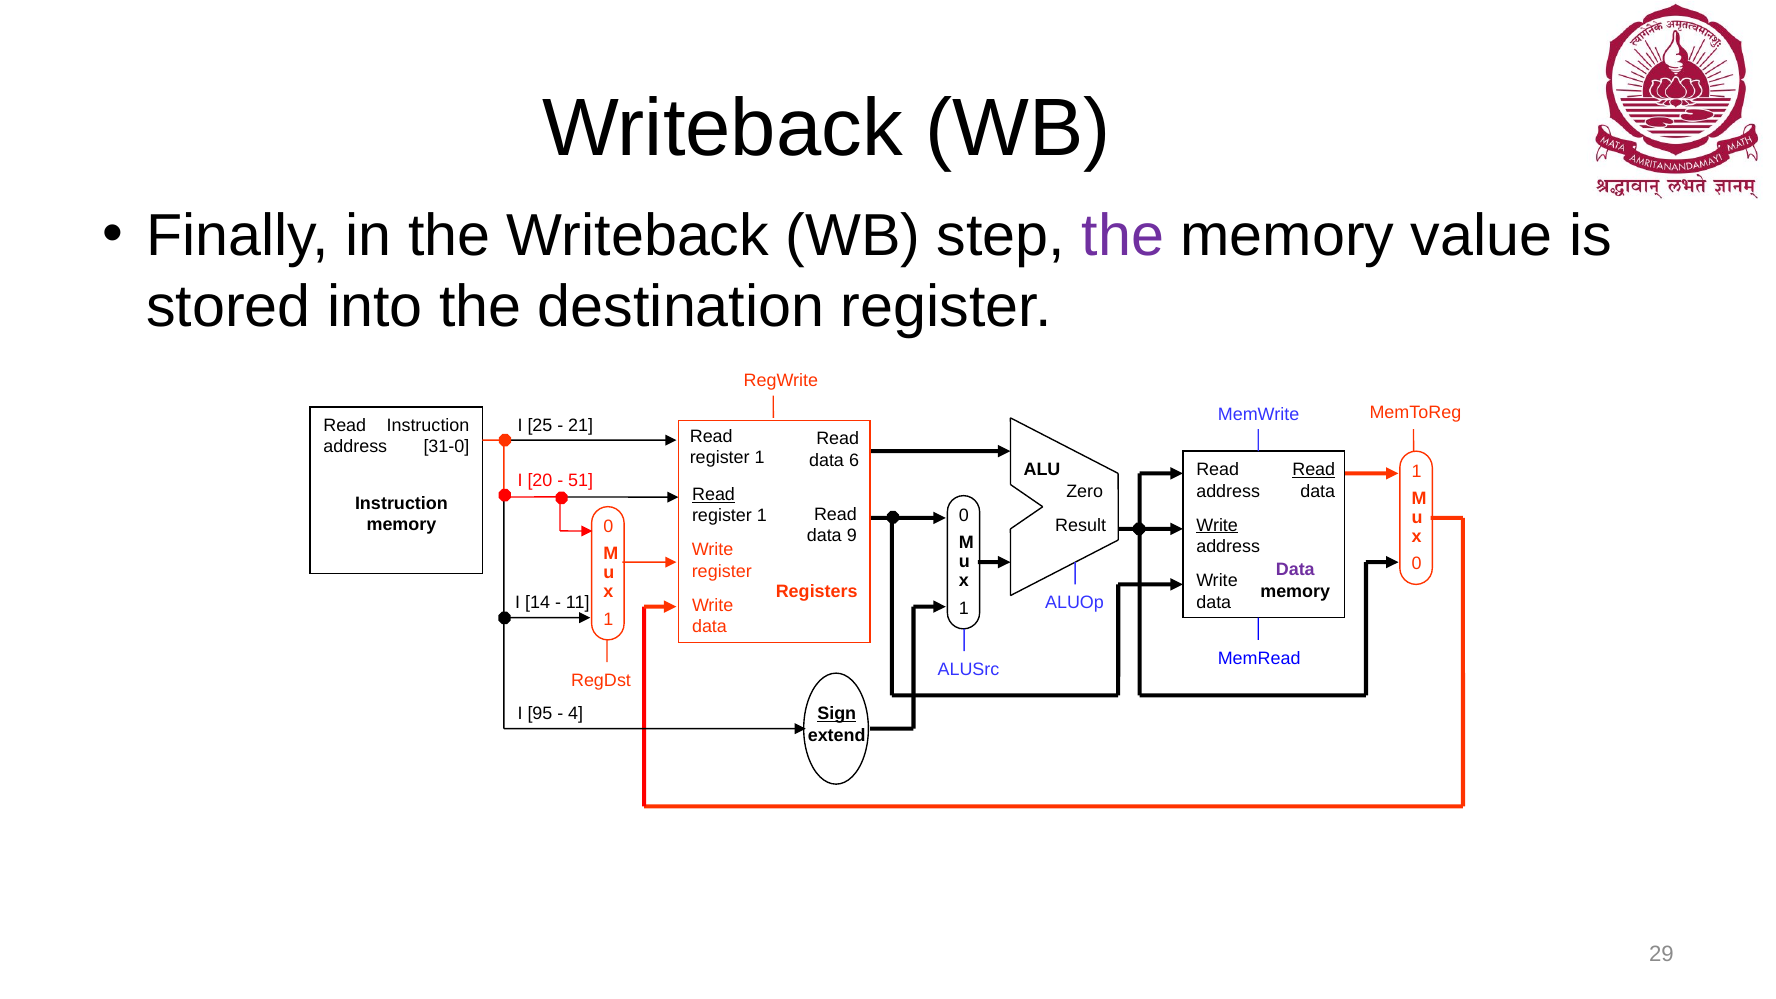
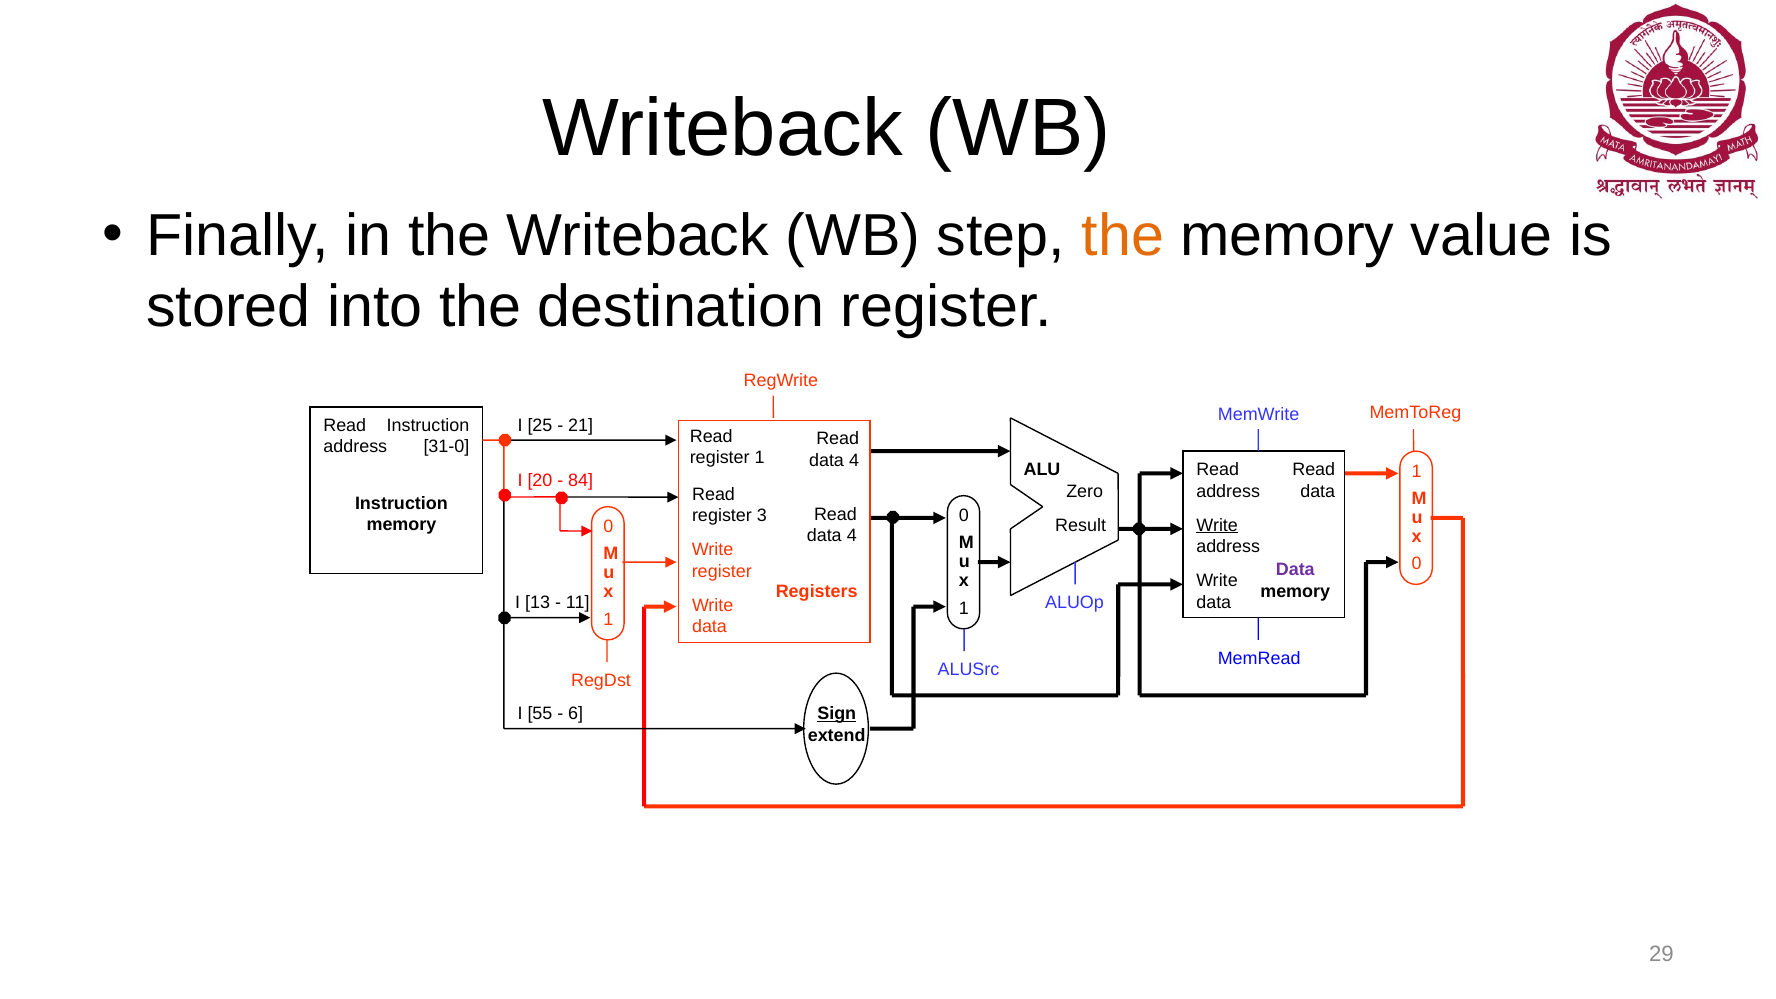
the colour: purple -> orange (1123, 236)
6: 6 -> 4 (854, 461)
Read underline: present -> none (1314, 470)
51: 51 -> 84 (581, 481)
Read underline: present -> none (714, 495)
1: 1 -> 3 (762, 516)
9: 9 -> 4 (852, 536)
14: 14 -> 13 (538, 603)
95: 95 -> 55 (540, 714)
4: 4 -> 6 (576, 714)
